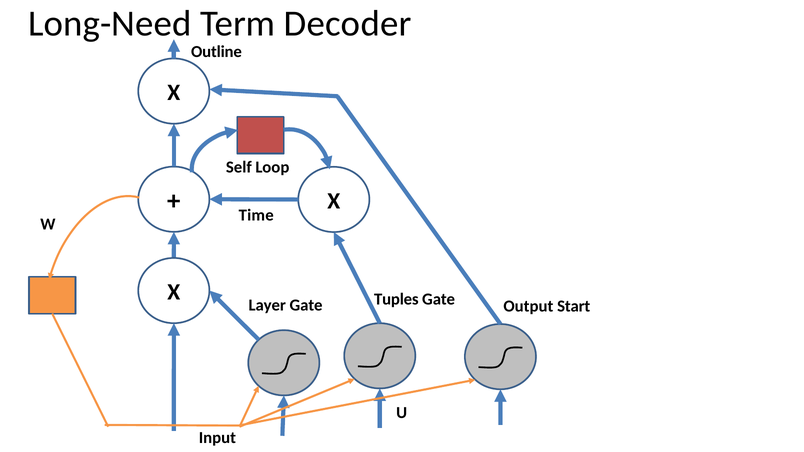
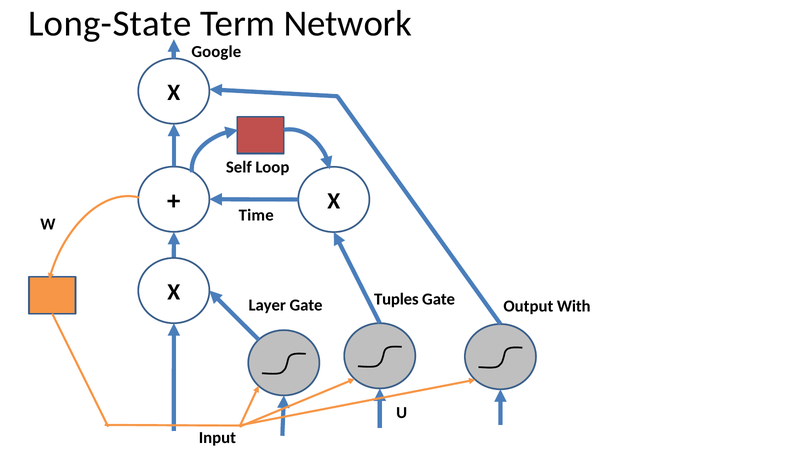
Long-Need: Long-Need -> Long-State (110, 24)
Decoder: Decoder -> Network (348, 24)
Outline: Outline -> Google (216, 52)
Start: Start -> With (574, 307)
